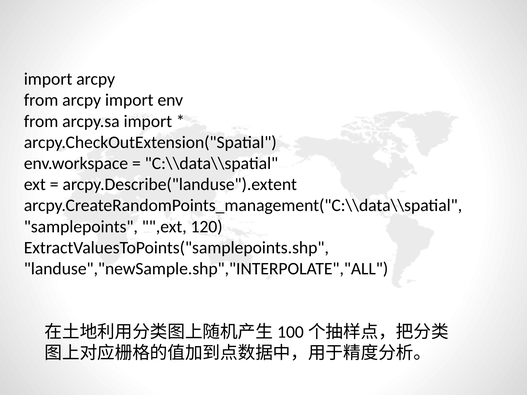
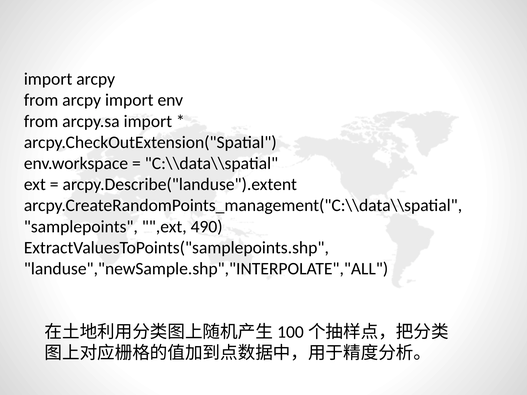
120: 120 -> 490 (207, 227)
